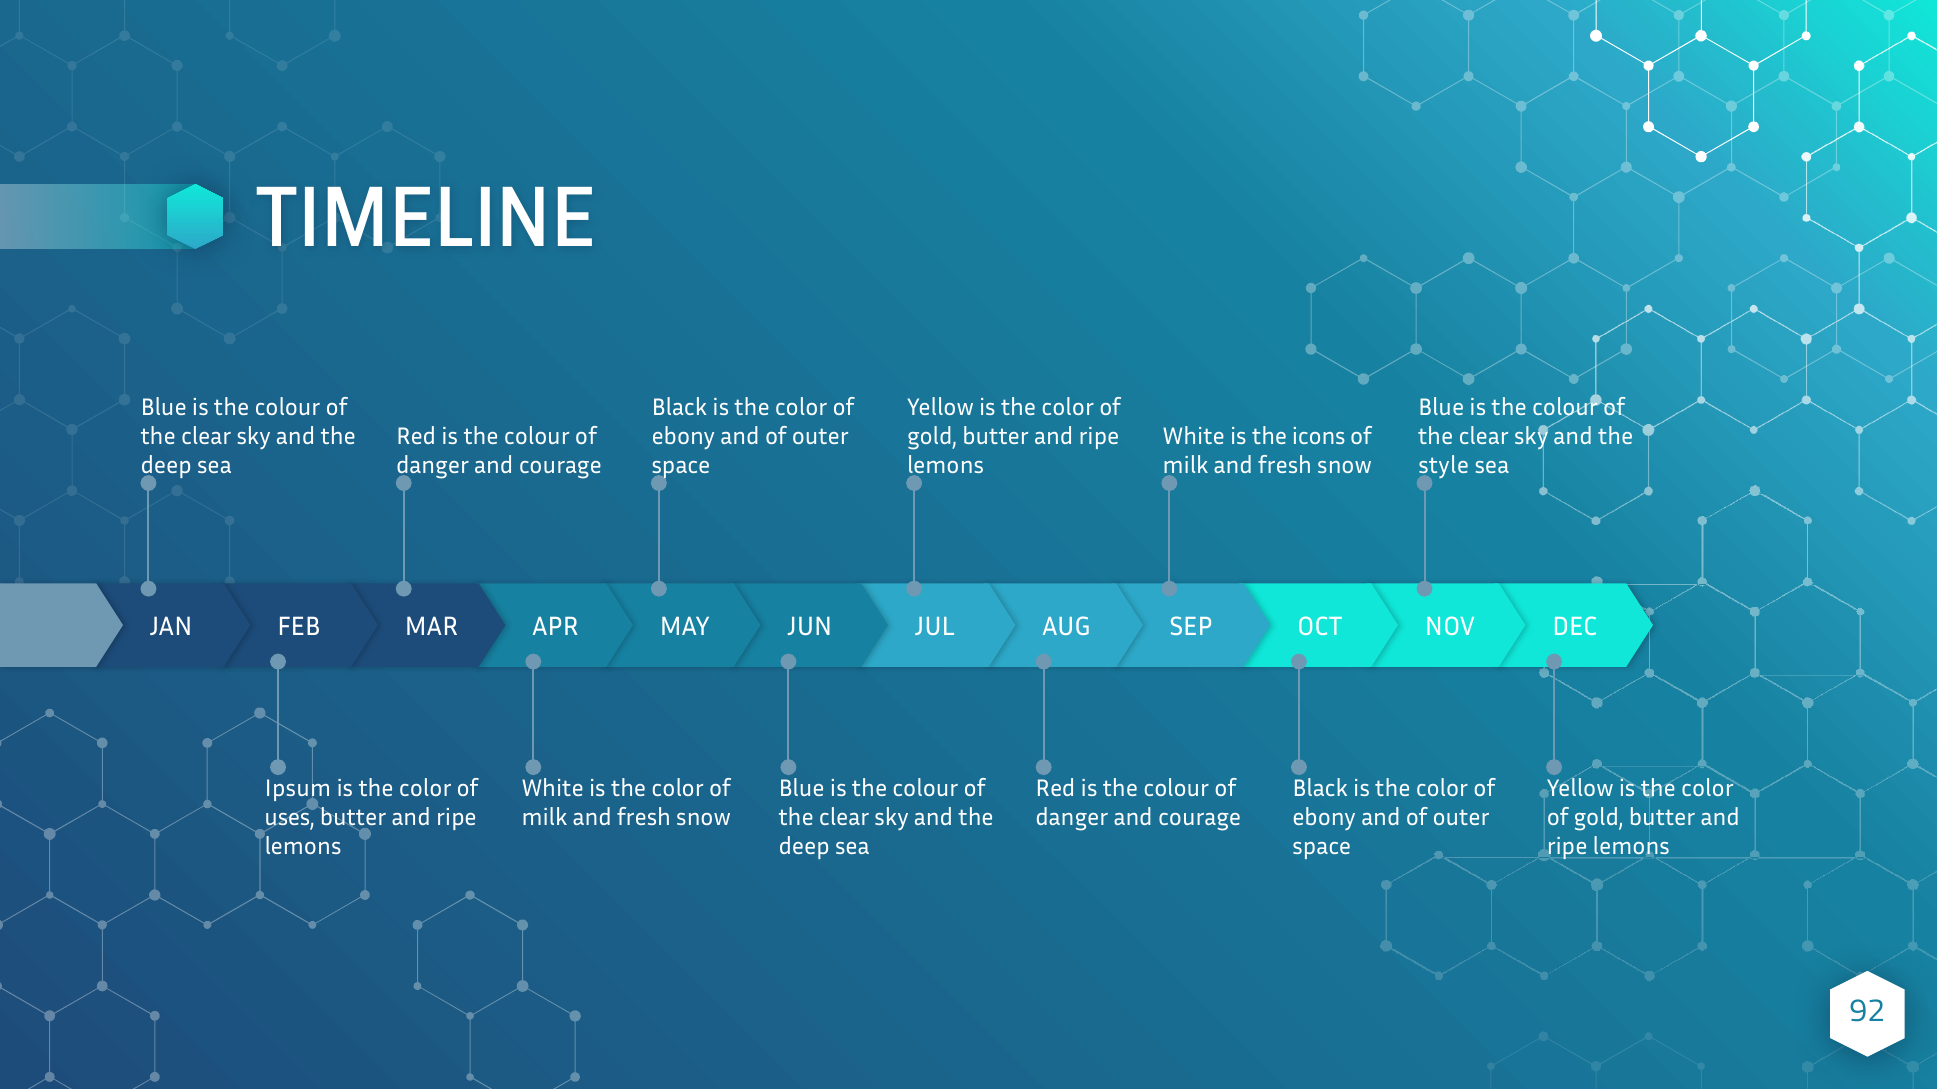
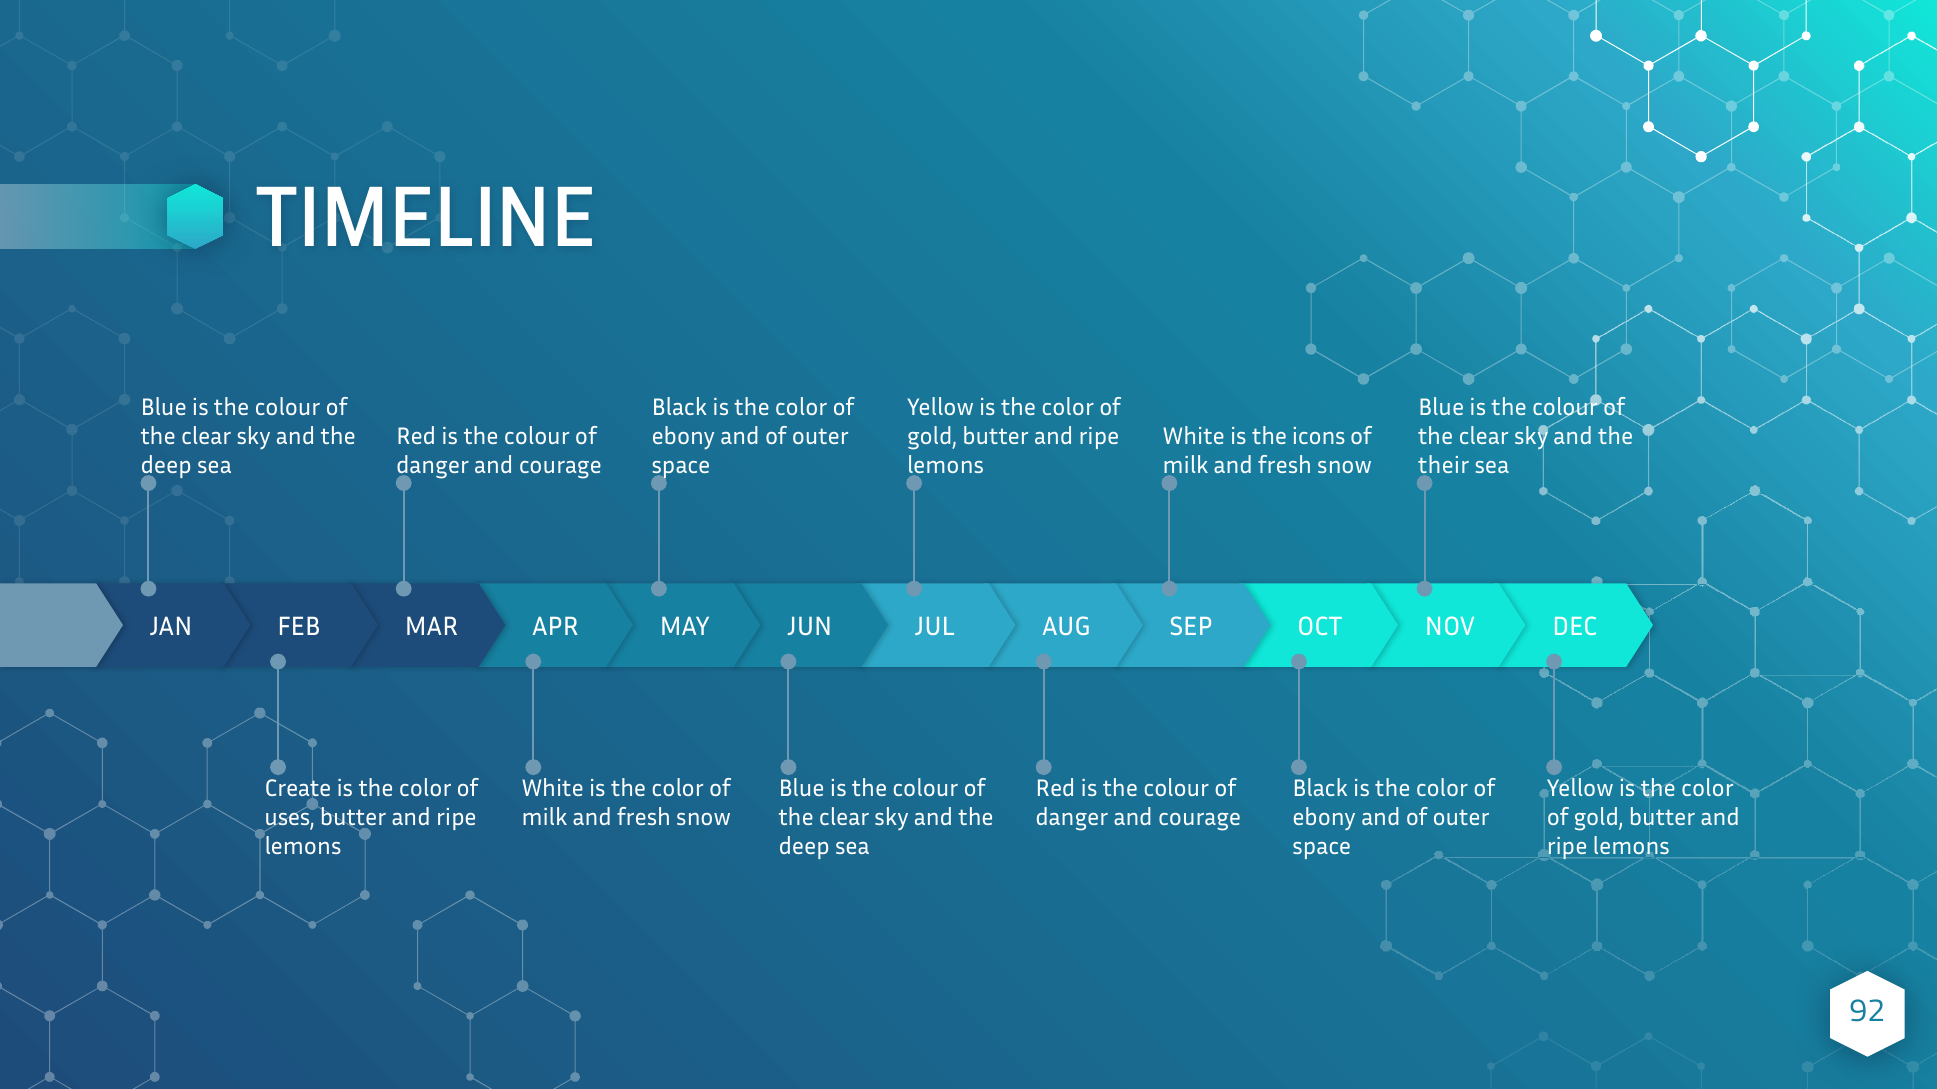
style: style -> their (1444, 466)
Ipsum: Ipsum -> Create (298, 789)
